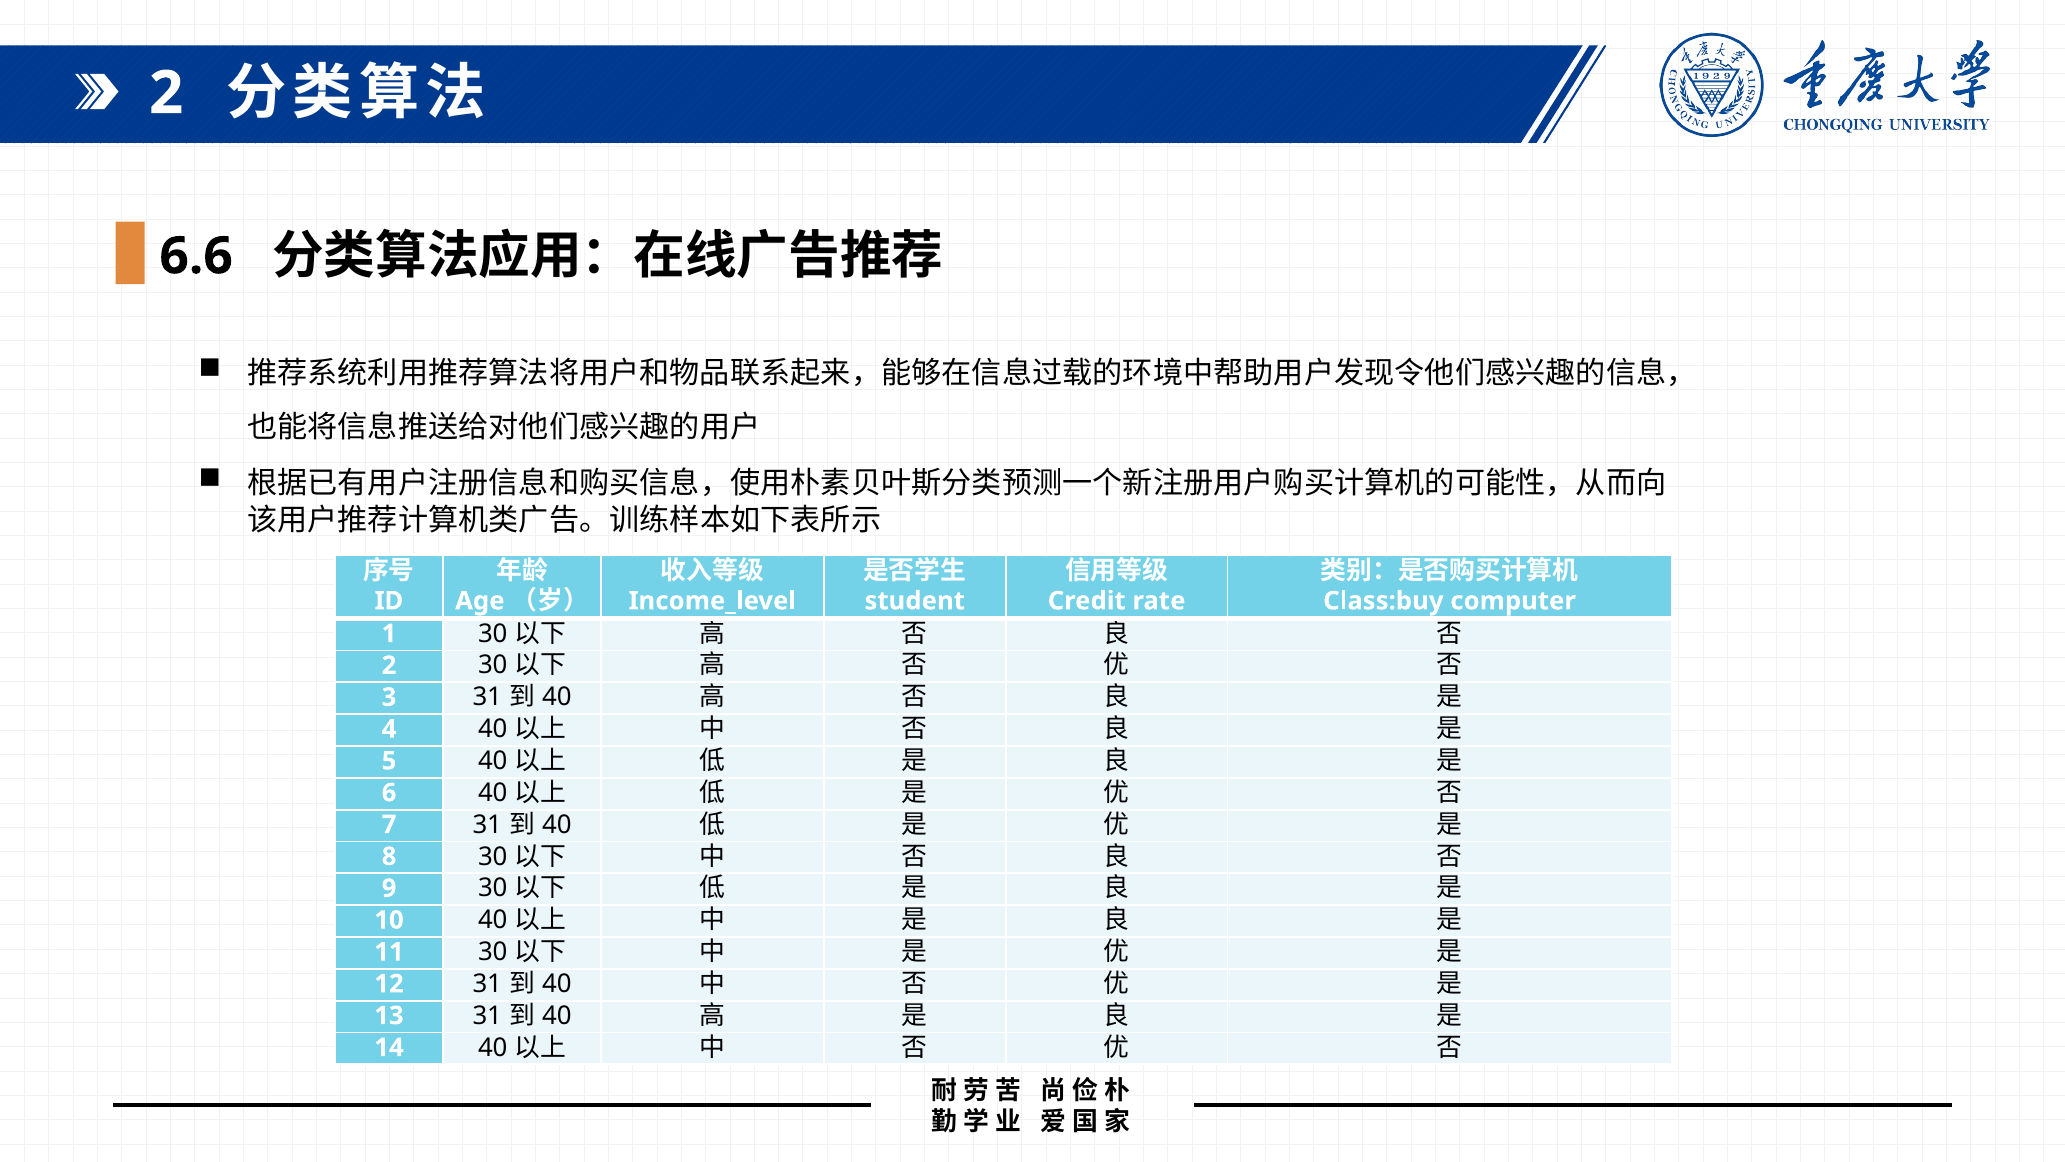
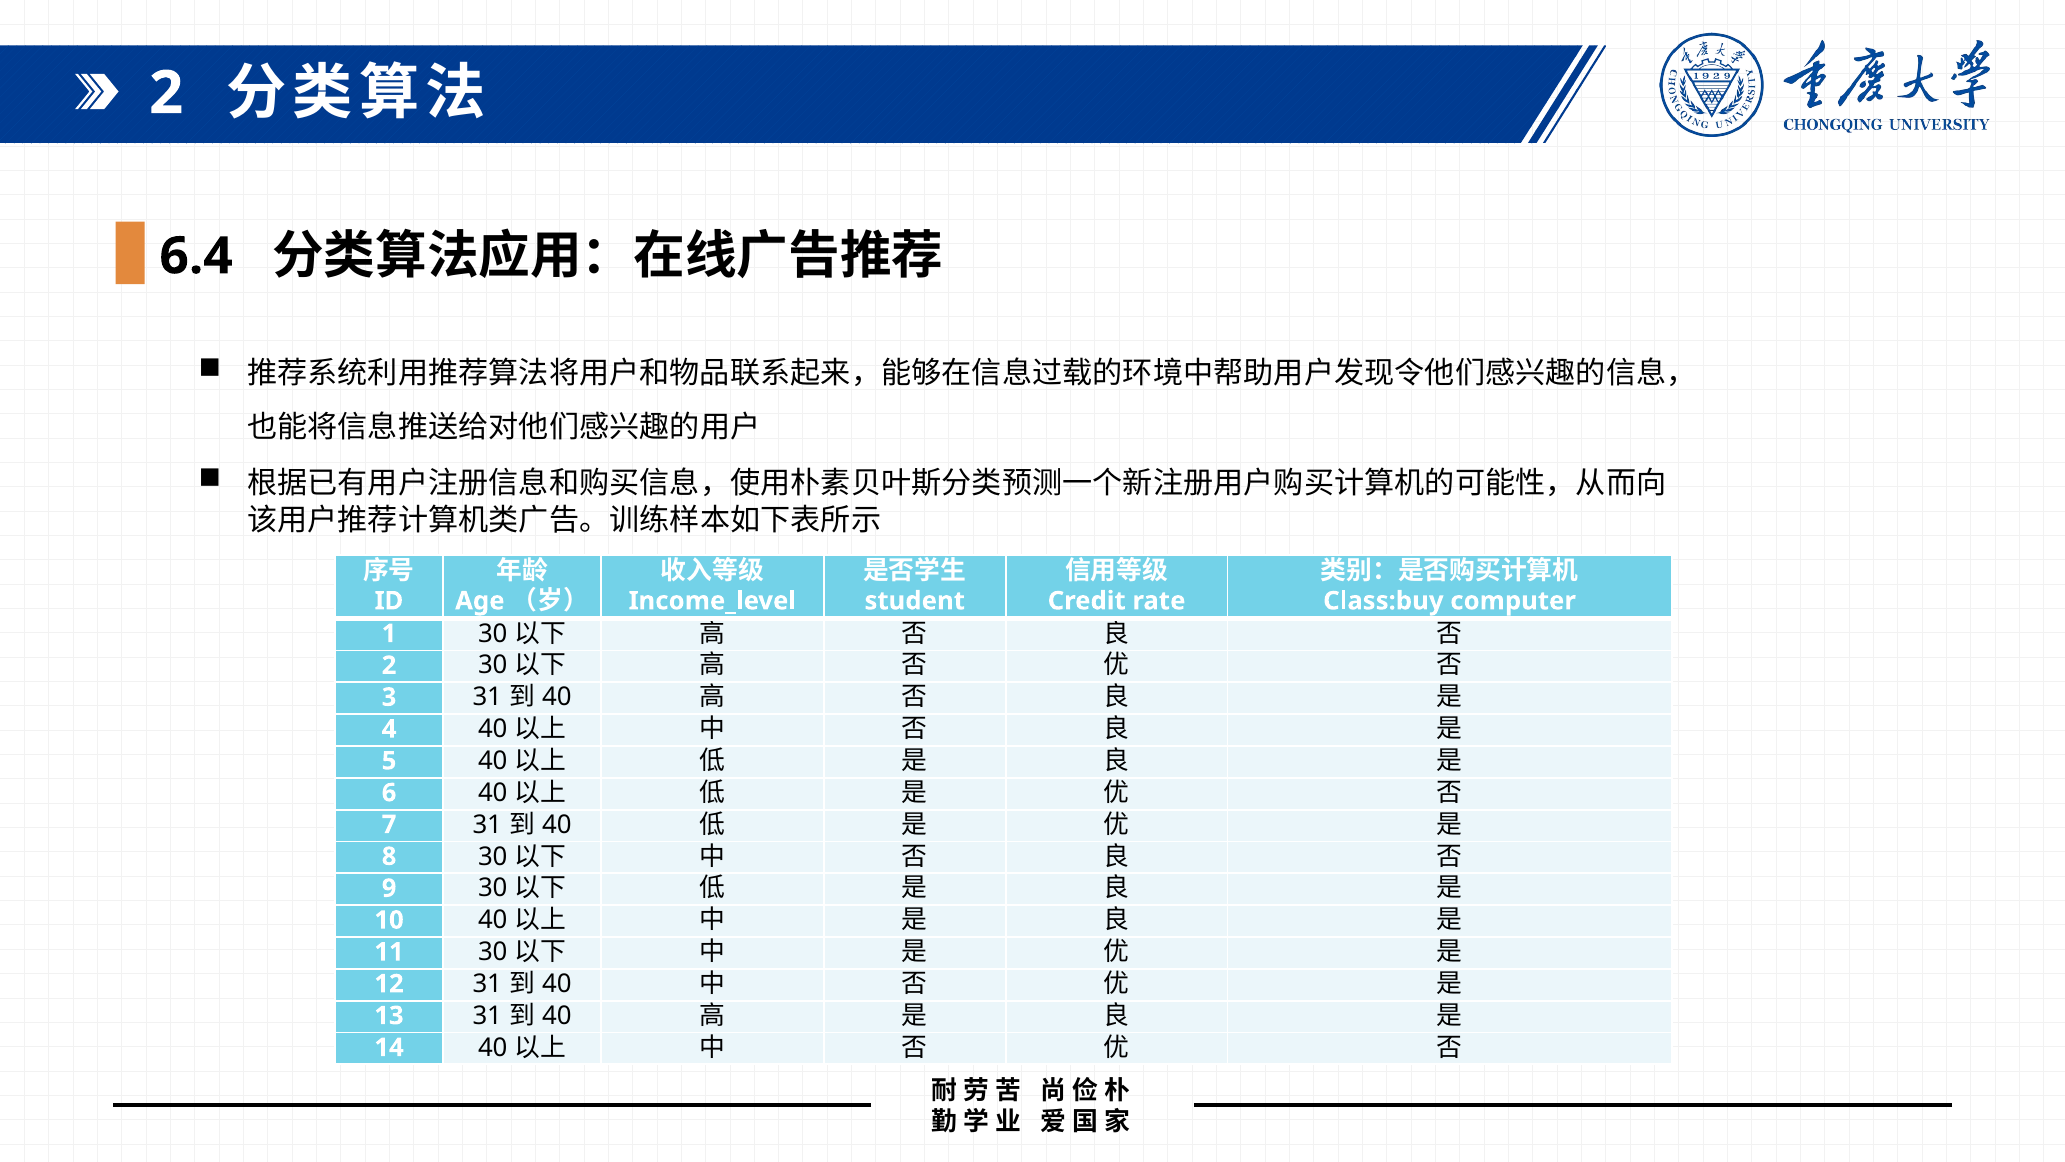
6.6: 6.6 -> 6.4 (196, 256)
